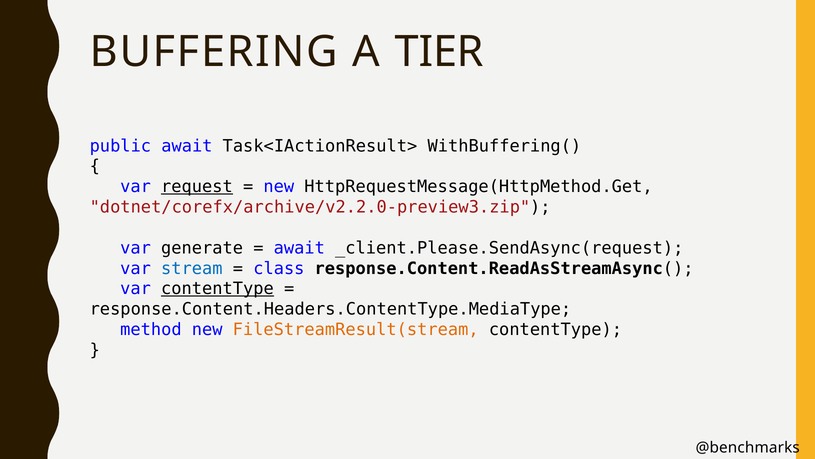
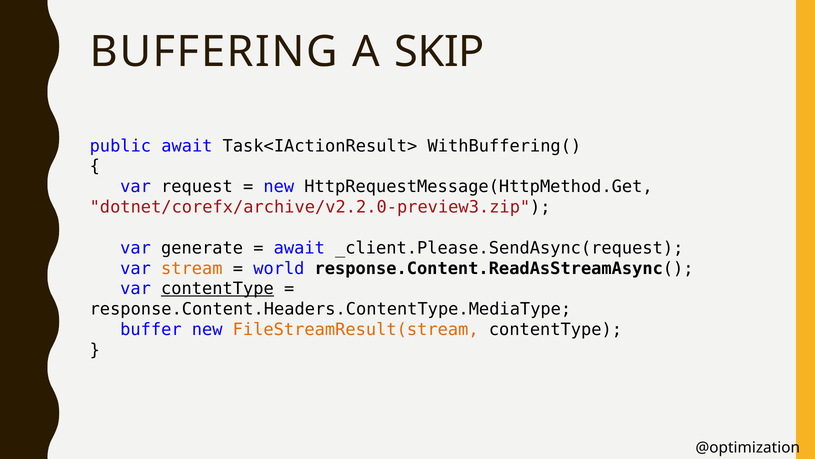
TIER: TIER -> SKIP (439, 52)
request underline: present -> none (197, 187)
stream colour: blue -> orange (192, 268)
class: class -> world (279, 268)
method: method -> buffer (151, 329)
@benchmarks: @benchmarks -> @optimization (748, 447)
